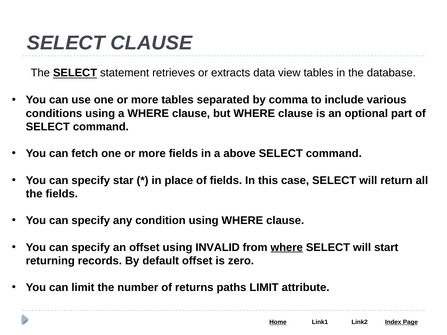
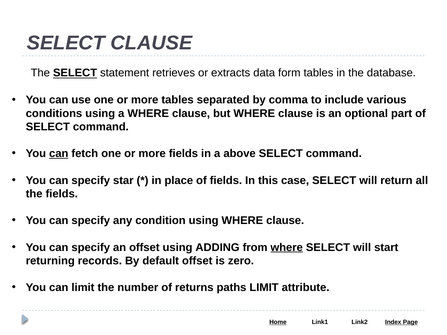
view: view -> form (289, 73)
can underline: none -> present (59, 154)
INVALID: INVALID -> ADDING (218, 248)
